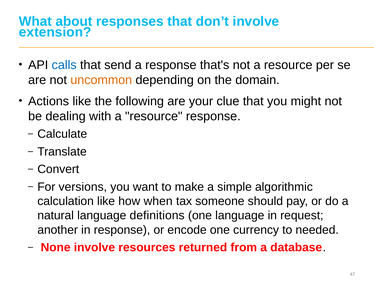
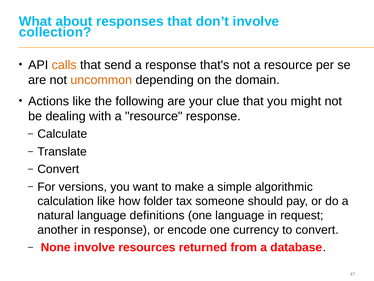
extension: extension -> collection (55, 32)
calls colour: blue -> orange (64, 65)
when: when -> folder (158, 201)
to needed: needed -> convert (317, 229)
